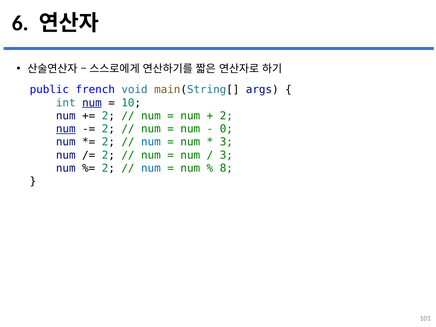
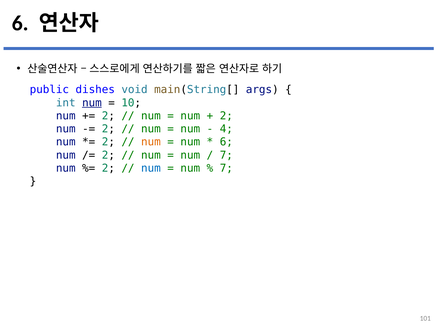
french: french -> dishes (95, 90)
num underline: present -> none (66, 129)
0: 0 -> 4 (226, 129)
num colour: blue -> orange (151, 142)
3: 3 -> 6 (226, 142)
3: 3 -> 7 (226, 155)
8: 8 -> 7 (226, 168)
